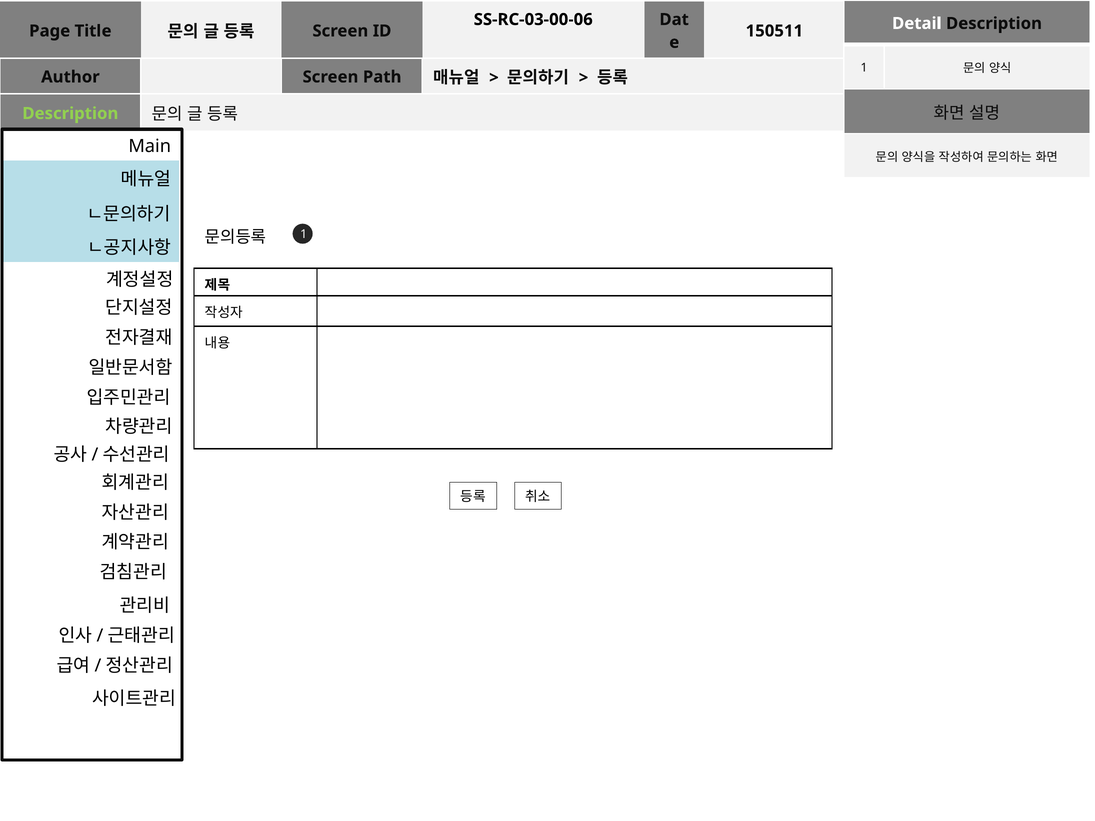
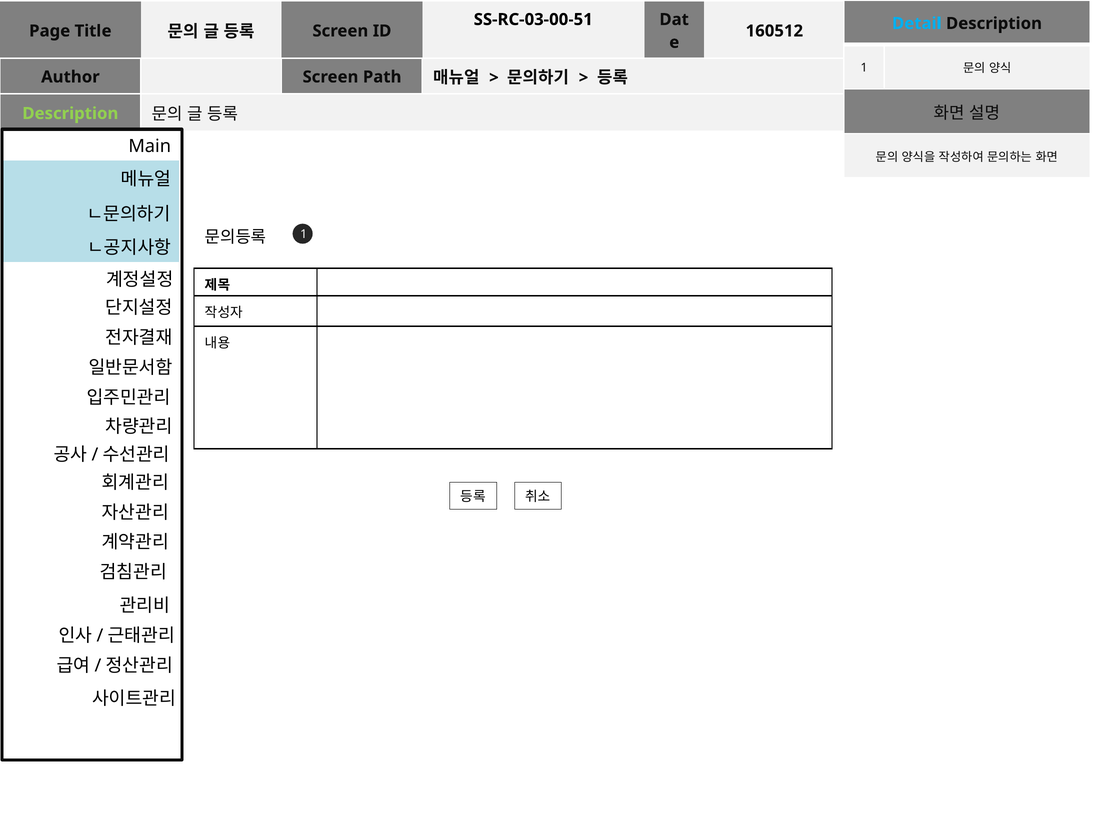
SS-RC-03-00-06: SS-RC-03-00-06 -> SS-RC-03-00-51 (533, 20)
Detail colour: white -> light blue (917, 23)
150511: 150511 -> 160512 (774, 31)
